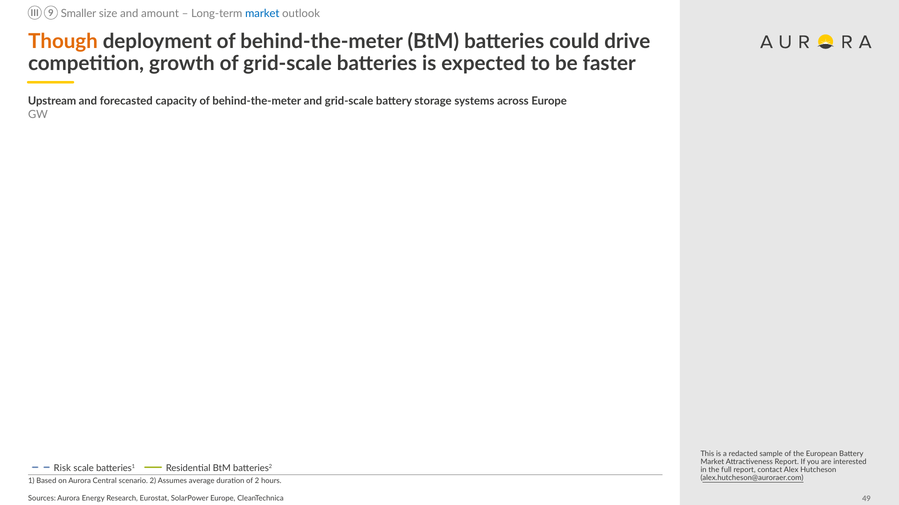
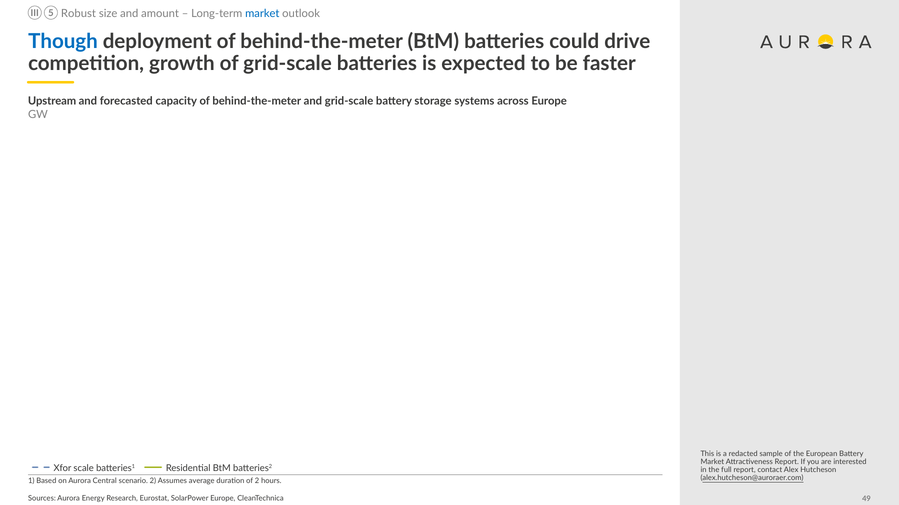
Smaller: Smaller -> Robust (78, 13)
9: 9 -> 5 (51, 13)
Though colour: orange -> blue (63, 41)
Risk: Risk -> Xfor (62, 469)
